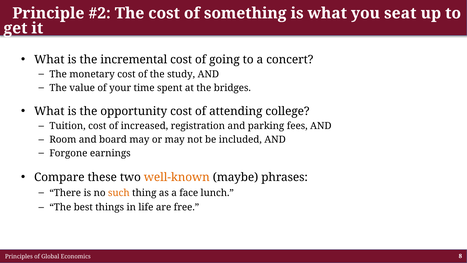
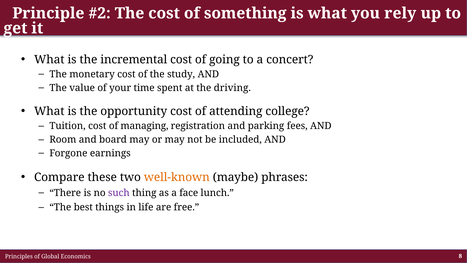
seat: seat -> rely (400, 13)
bridges: bridges -> driving (232, 88)
increased: increased -> managing (144, 126)
such colour: orange -> purple (119, 193)
